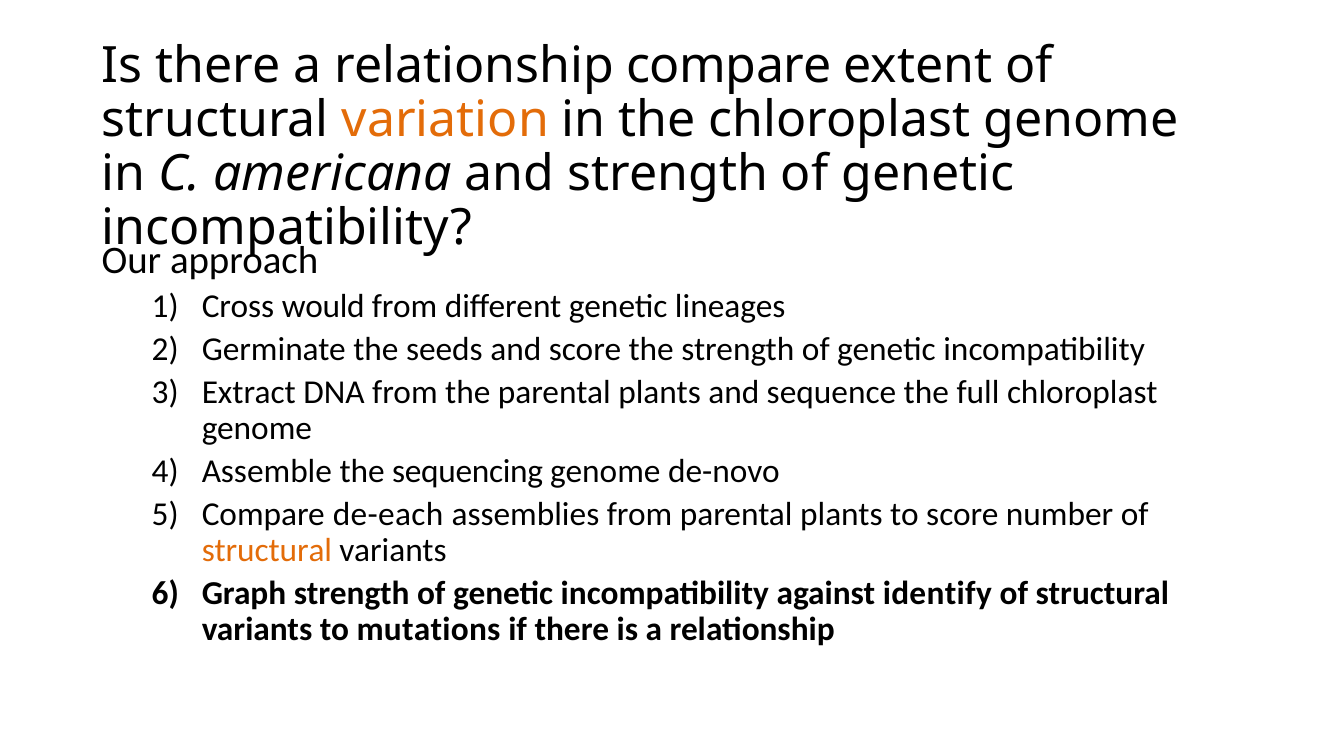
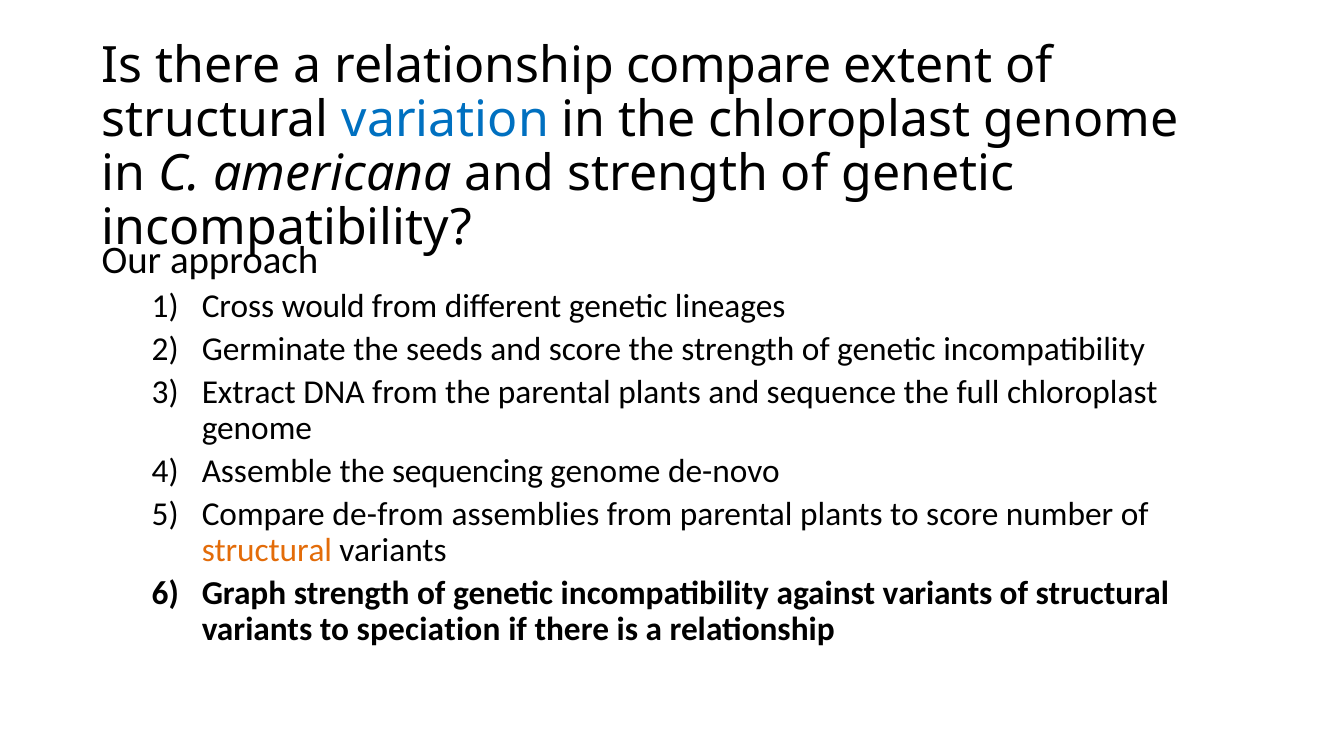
variation colour: orange -> blue (445, 120)
de-each: de-each -> de-from (388, 514)
against identify: identify -> variants (938, 593)
mutations: mutations -> speciation (429, 629)
